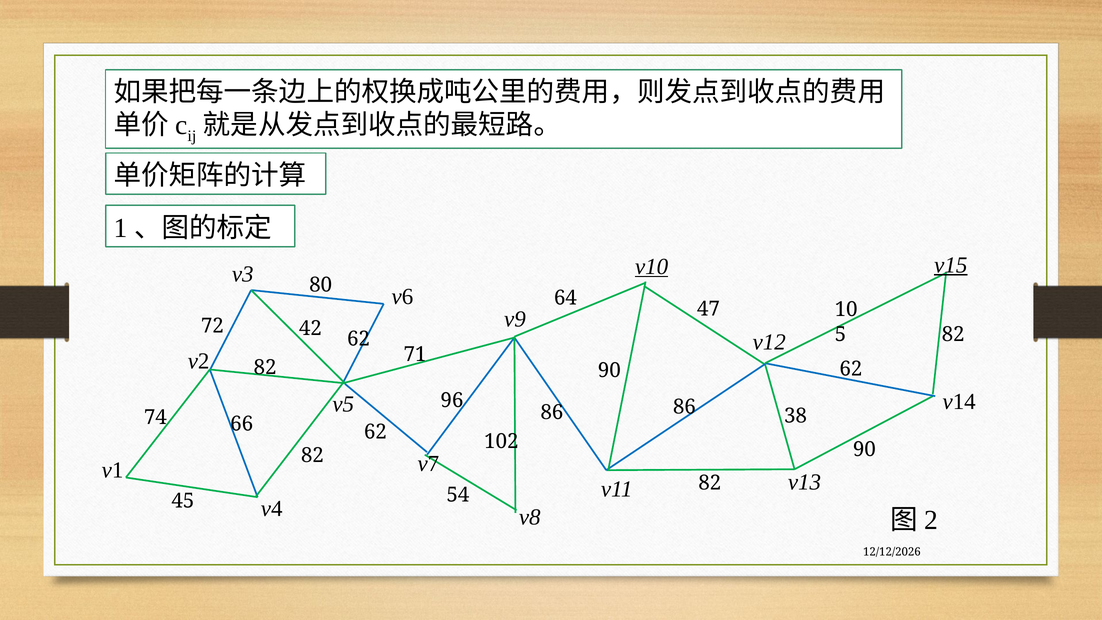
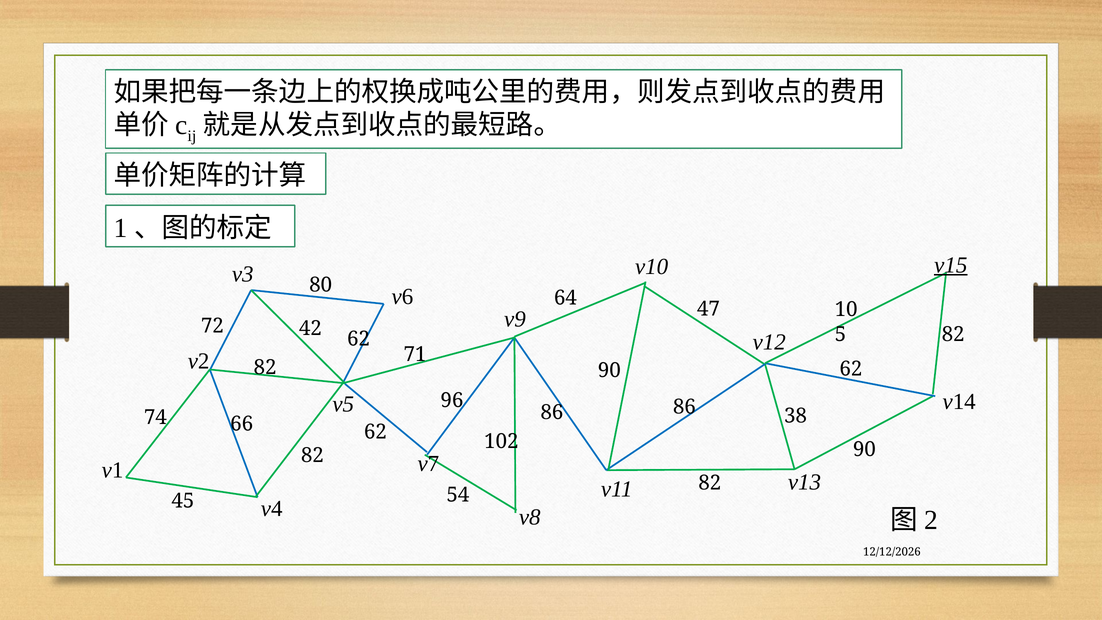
v10 underline: present -> none (652, 267)
